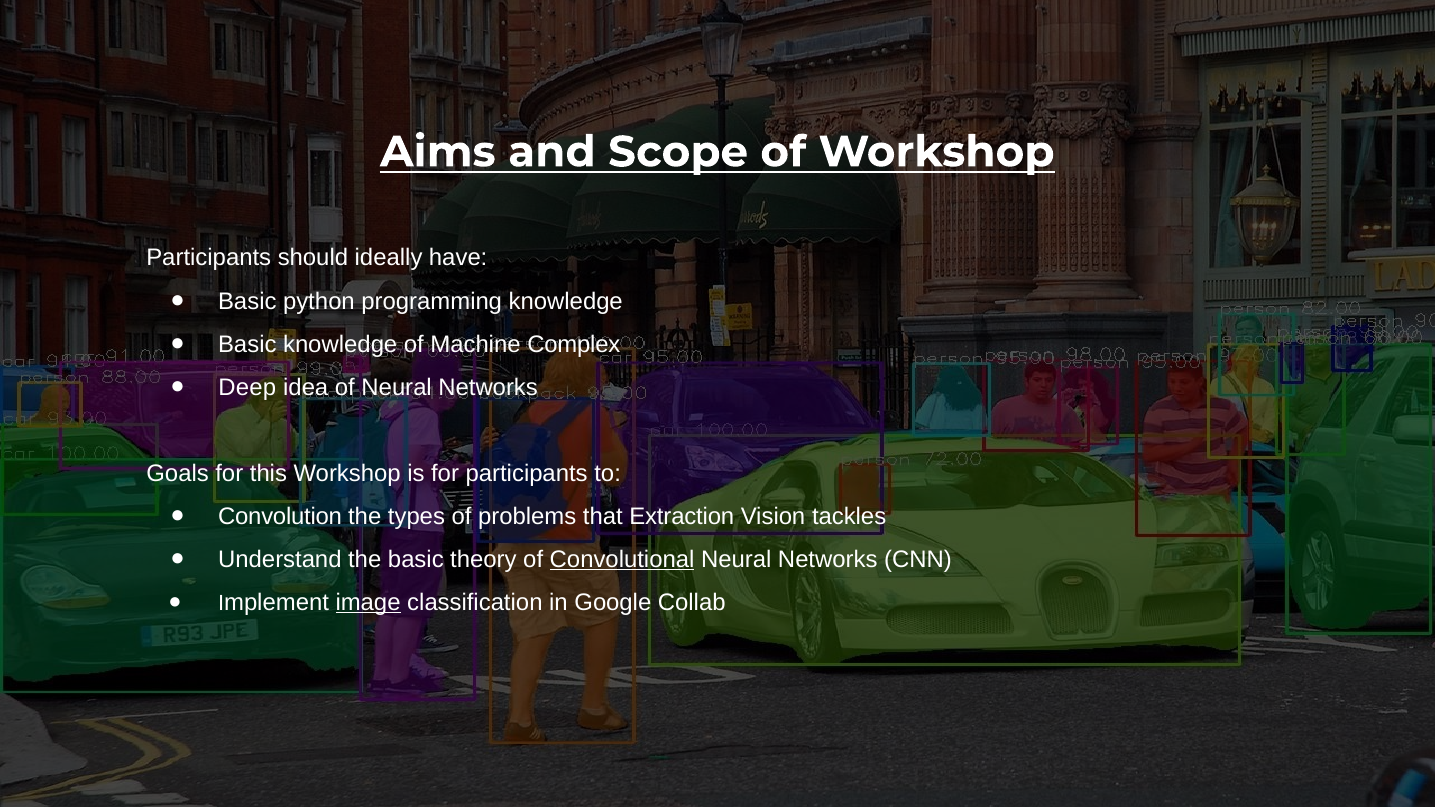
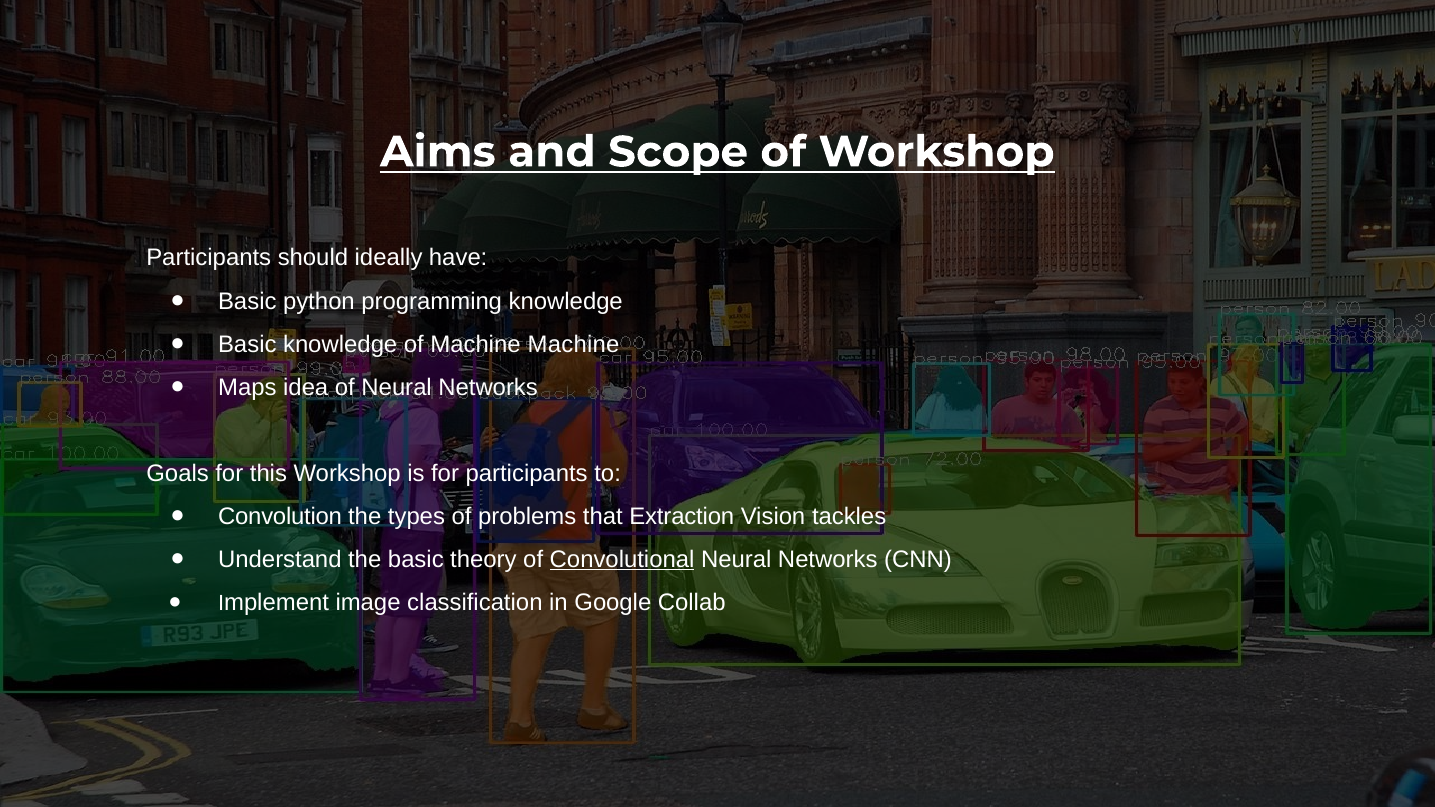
Machine Complex: Complex -> Machine (574, 344)
Deep: Deep -> Maps (247, 387)
image underline: present -> none (368, 603)
